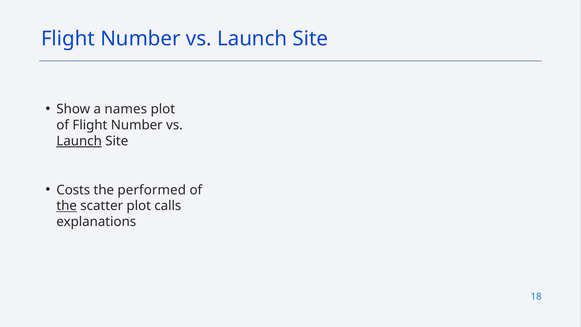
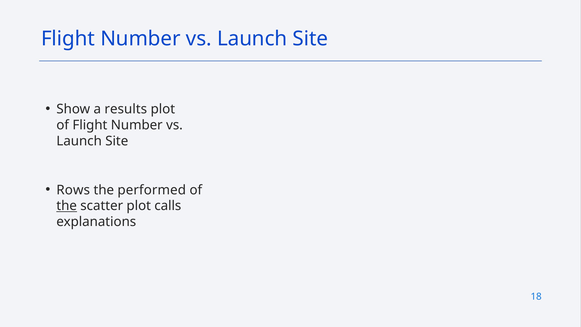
names: names -> results (126, 109)
Launch underline: present -> none (79, 141)
Costs: Costs -> Rows (73, 190)
